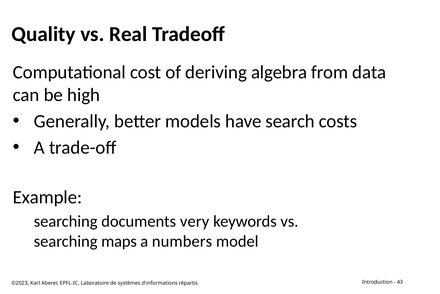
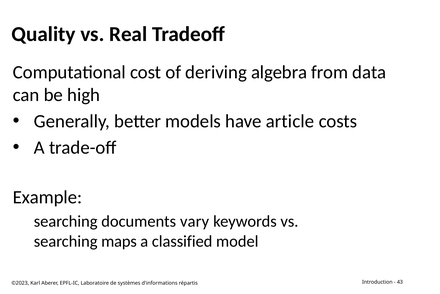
search: search -> article (290, 121)
very: very -> vary (195, 221)
numbers: numbers -> classified (182, 241)
